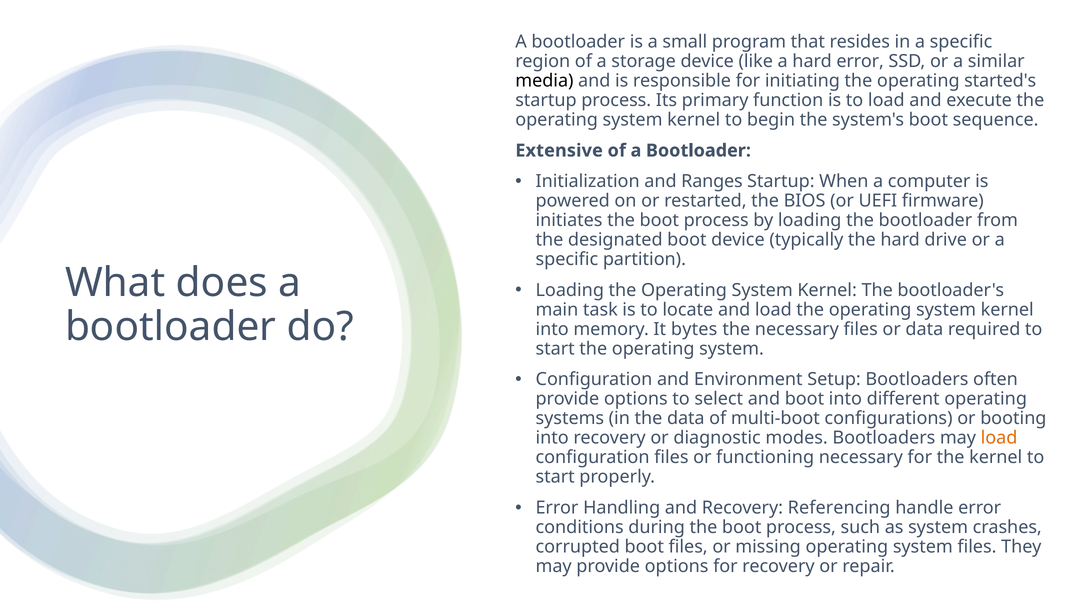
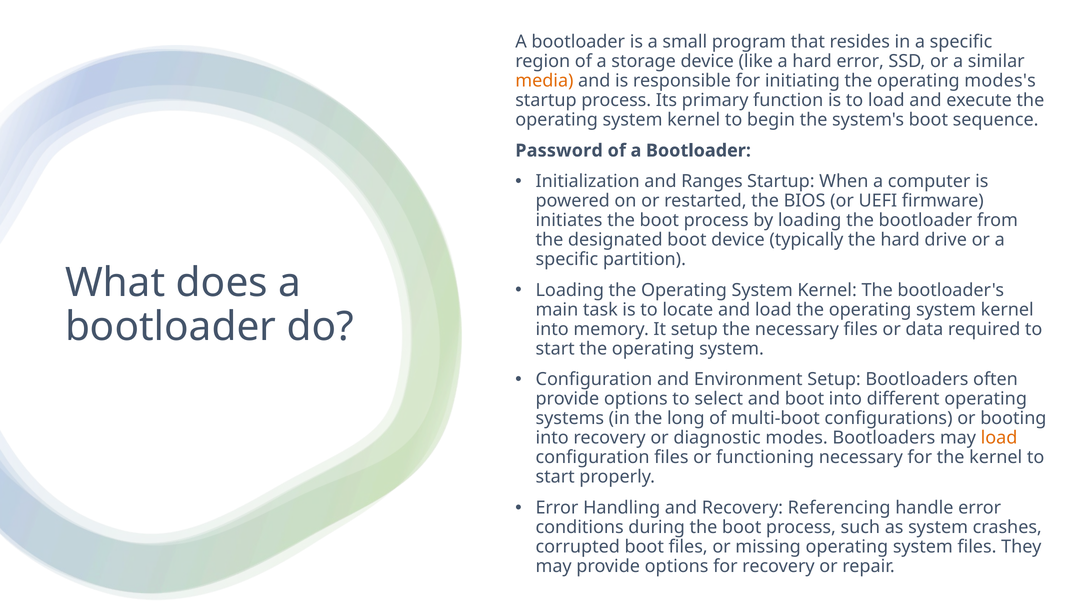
media colour: black -> orange (544, 81)
started's: started's -> modes's (1000, 81)
Extensive: Extensive -> Password (559, 151)
It bytes: bytes -> setup (694, 329)
the data: data -> long (686, 418)
